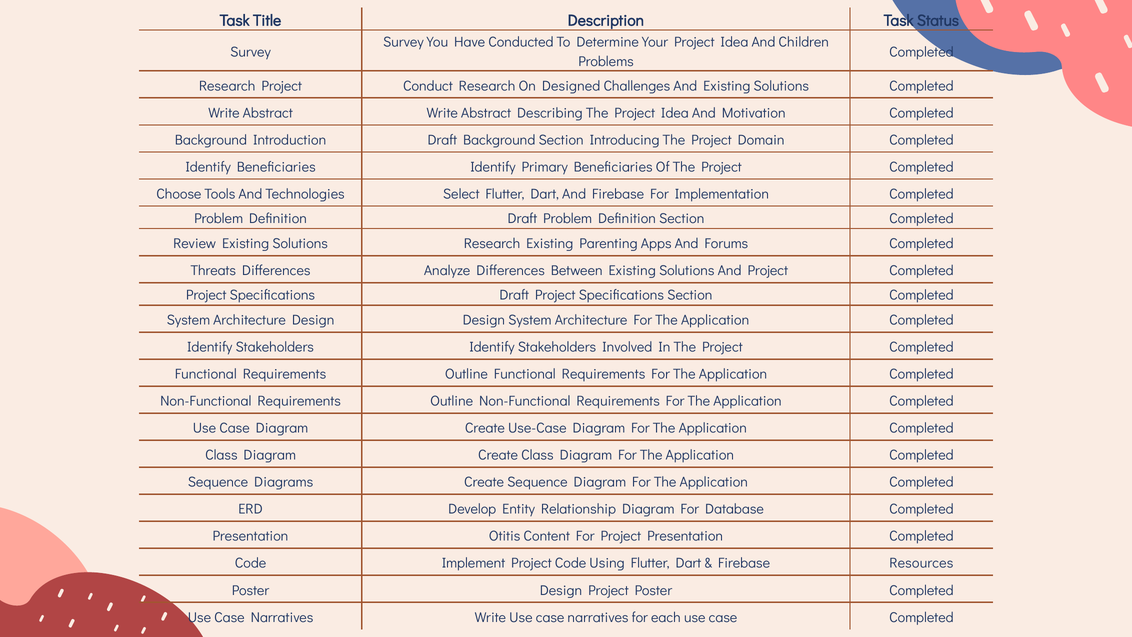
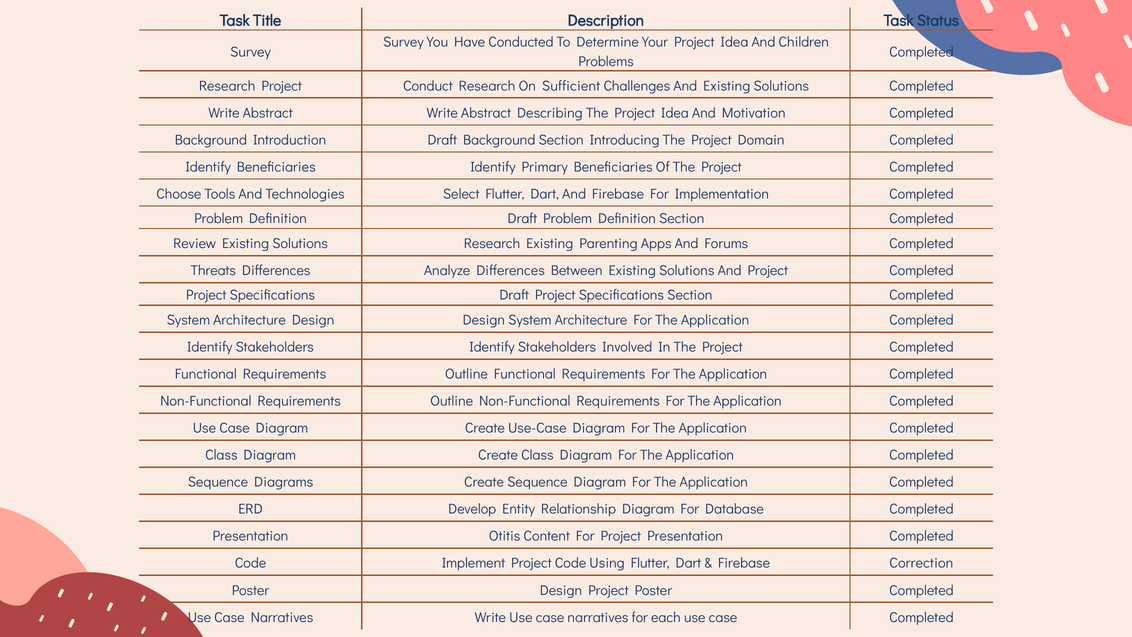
Designed: Designed -> Sufficient (571, 86)
Resources: Resources -> Correction (921, 563)
